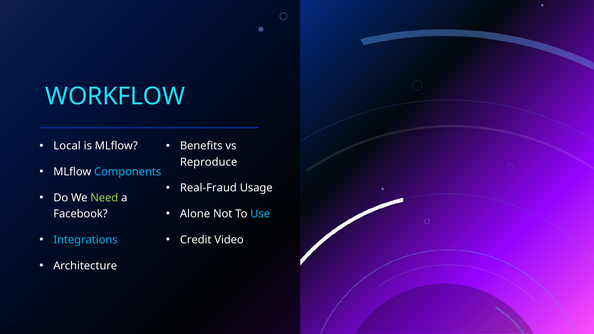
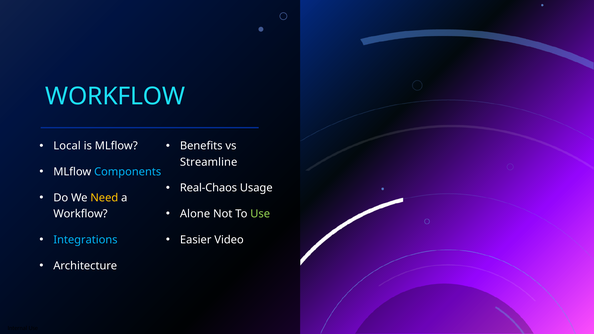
Reproduce: Reproduce -> Streamline (209, 162)
Real-Fraud: Real-Fraud -> Real-Chaos (208, 188)
Need colour: light green -> yellow (104, 198)
Use colour: light blue -> light green (260, 214)
Facebook: Facebook -> Workflow (80, 214)
Credit: Credit -> Easier (196, 240)
